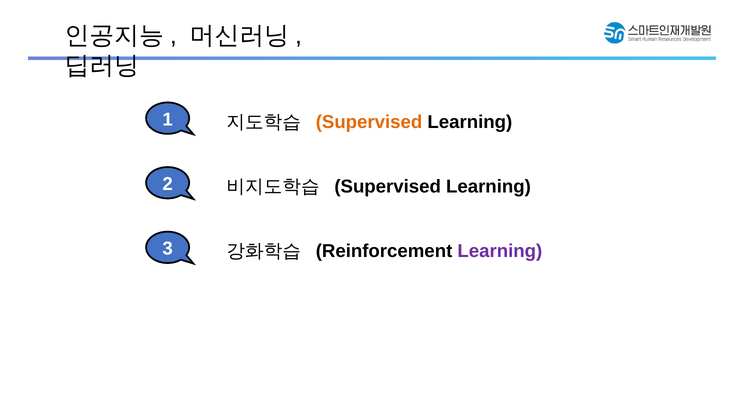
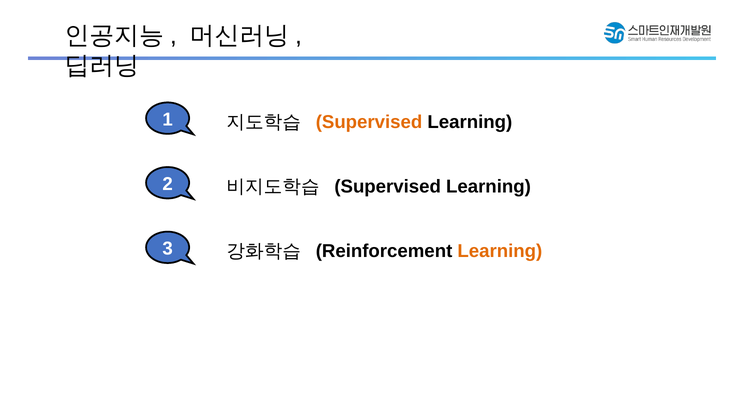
Learning colour: purple -> orange (500, 251)
